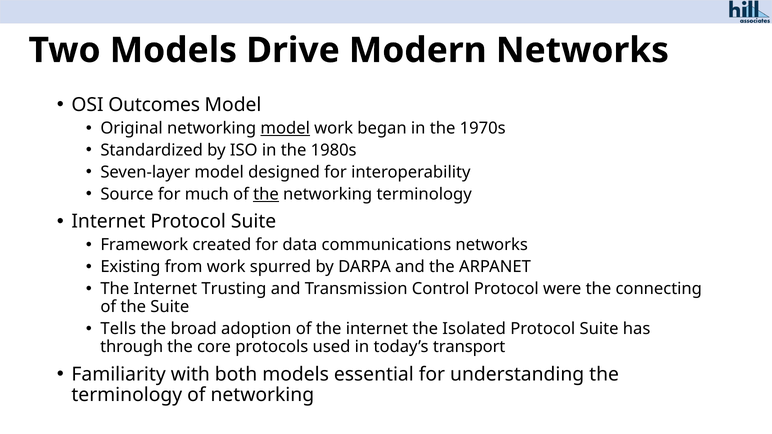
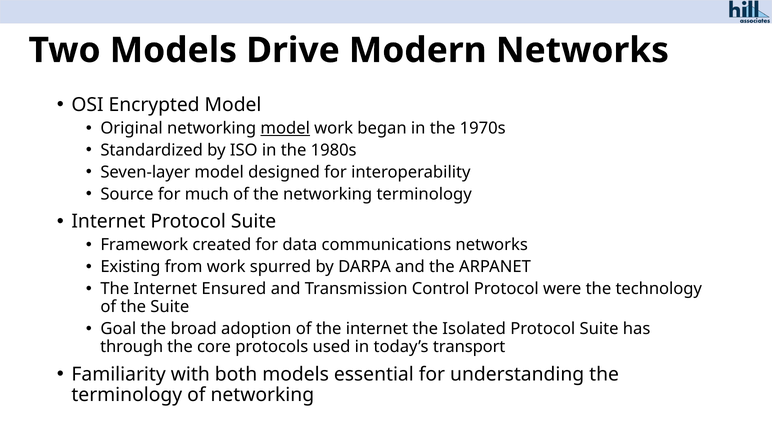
Outcomes: Outcomes -> Encrypted (154, 105)
the underline: present -> none (266, 194)
Trusting: Trusting -> Ensured (234, 289)
connecting: connecting -> technology (659, 289)
Tells: Tells -> Goal (118, 329)
